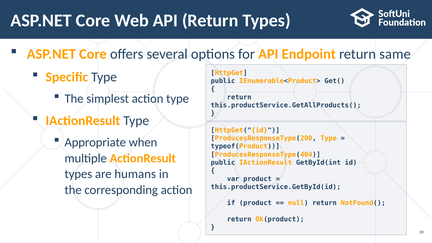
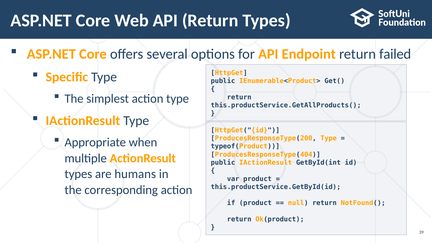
same: same -> failed (395, 54)
